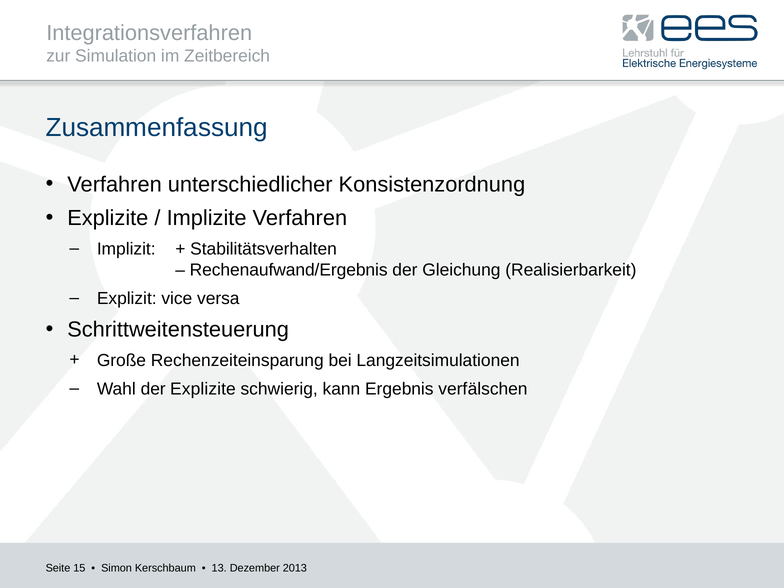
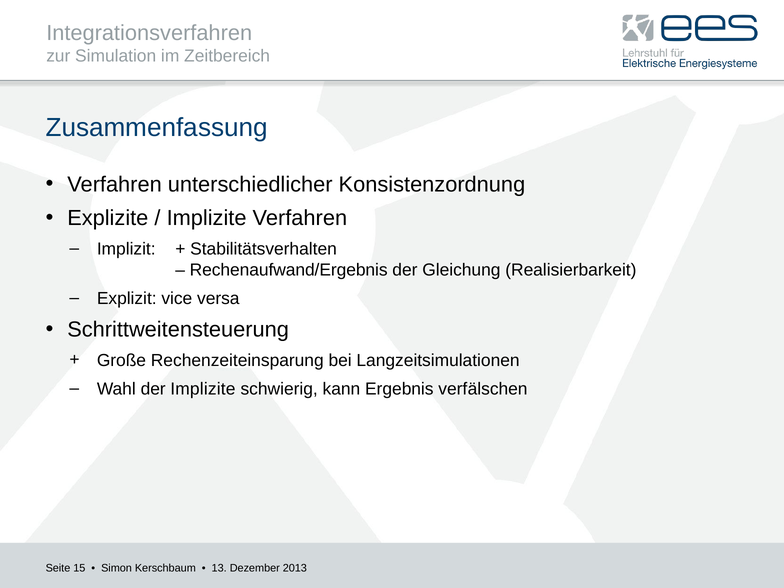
der Explizite: Explizite -> Implizite (203, 389)
